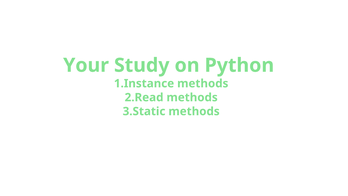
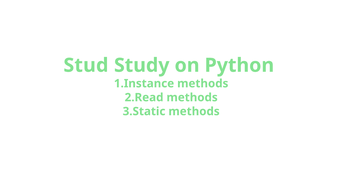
Your: Your -> Stud (86, 65)
